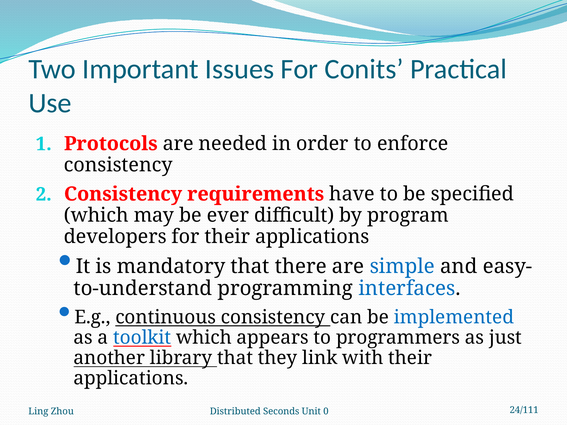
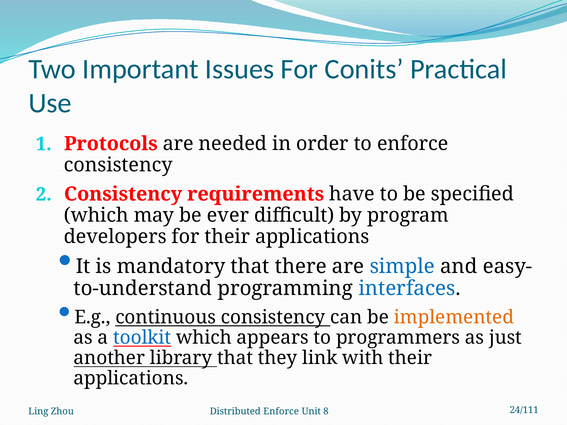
implemented colour: blue -> orange (454, 317)
Distributed Seconds: Seconds -> Enforce (281, 412)
0: 0 -> 8 (326, 412)
